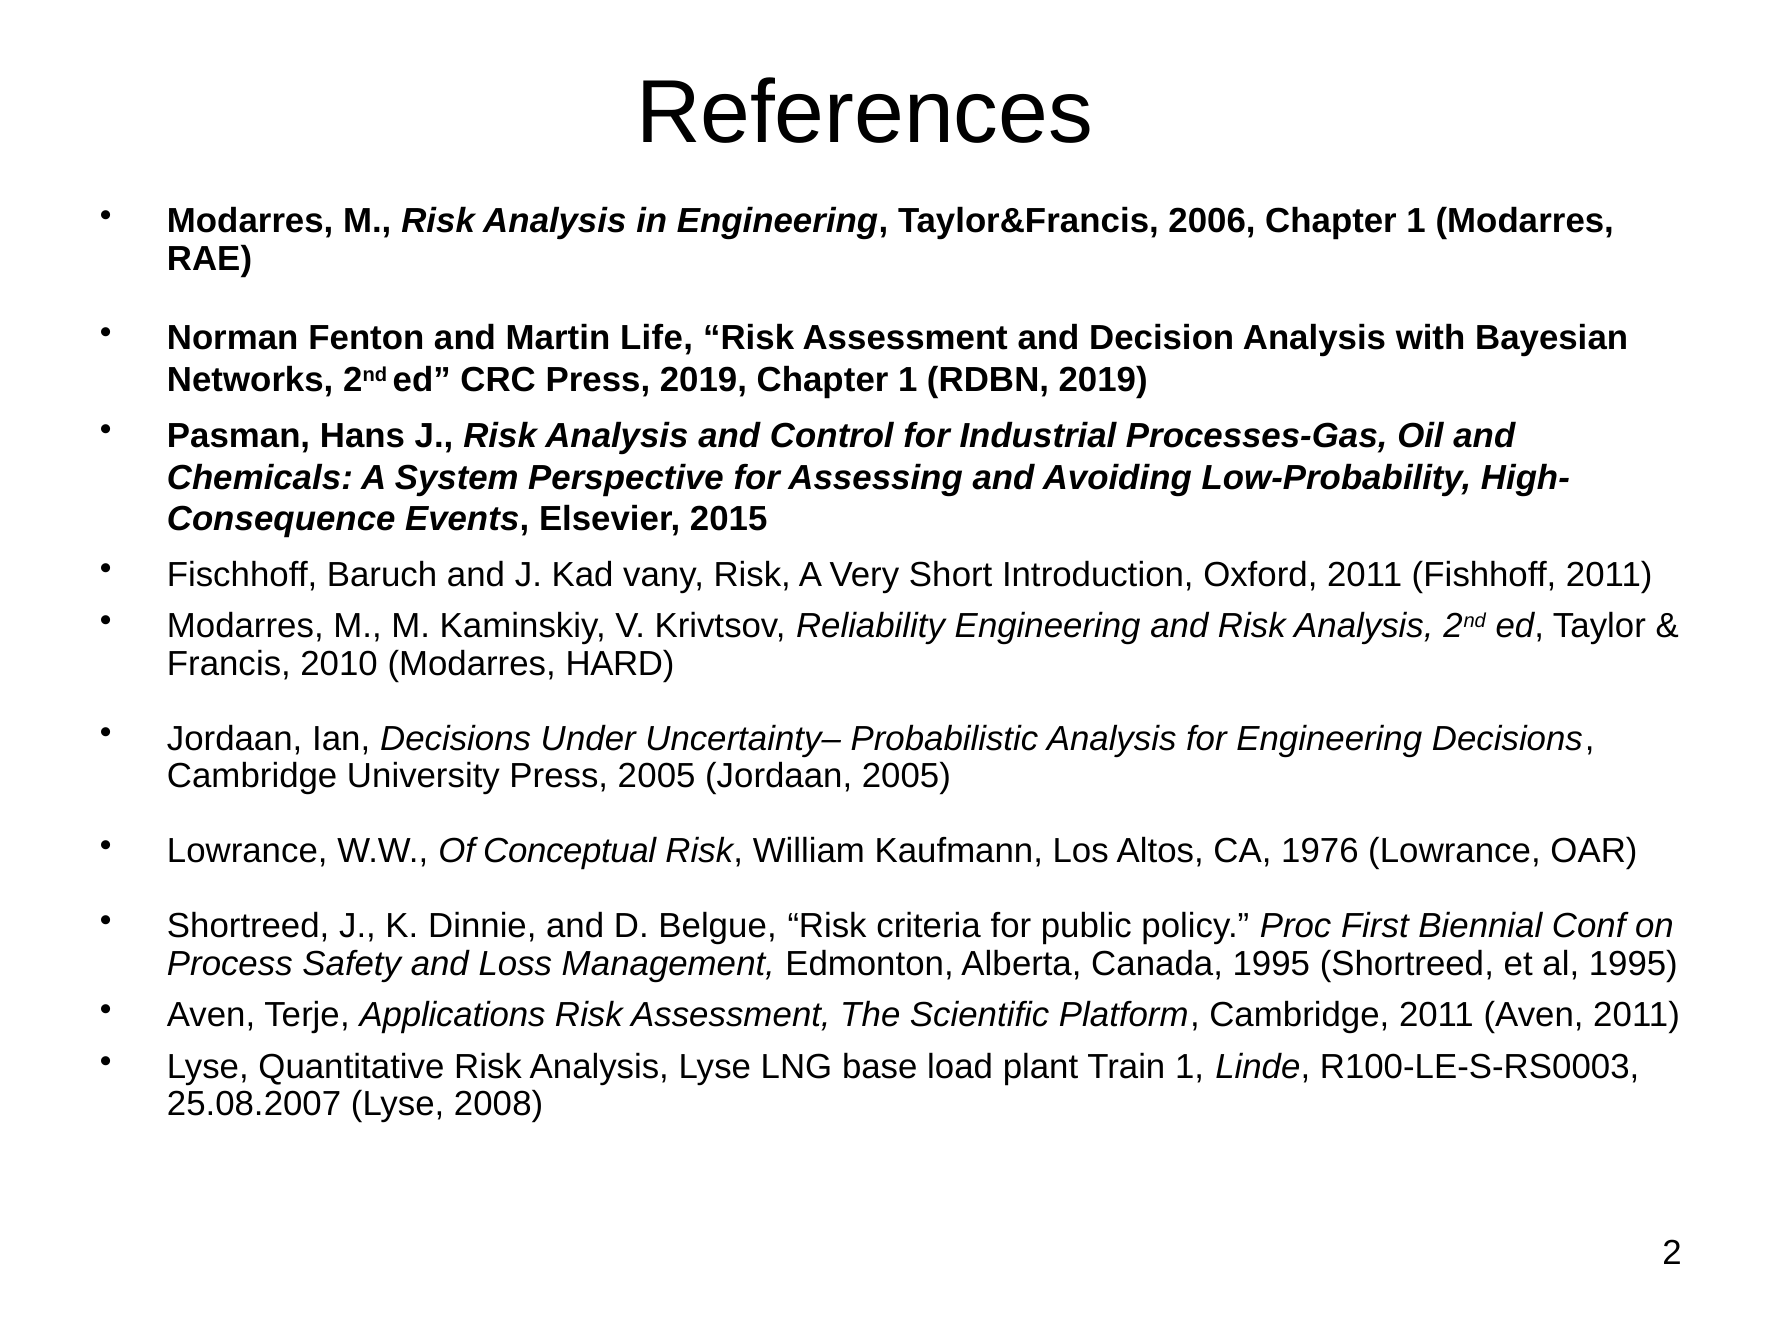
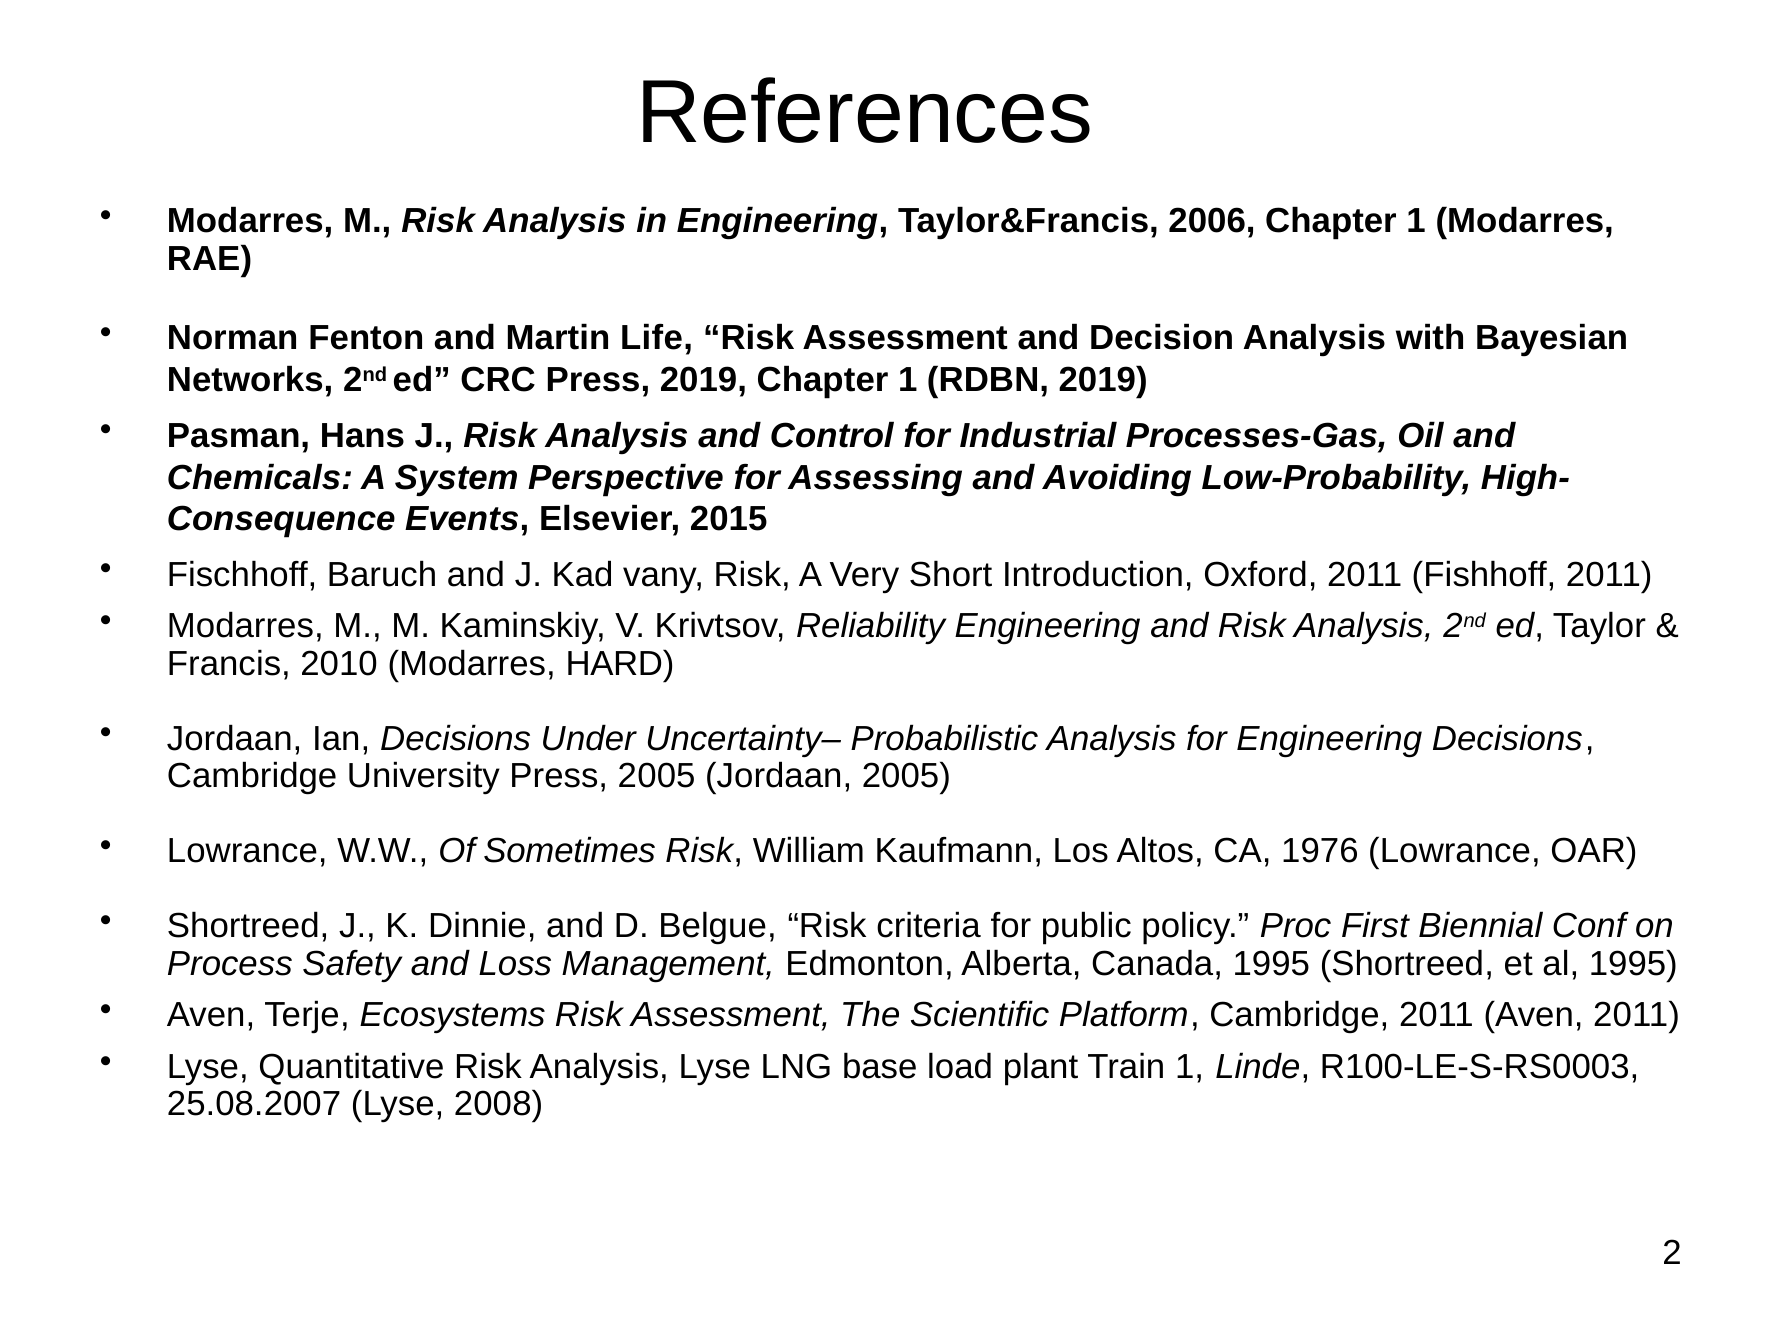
Conceptual: Conceptual -> Sometimes (570, 852)
Applications: Applications -> Ecosystems (453, 1016)
